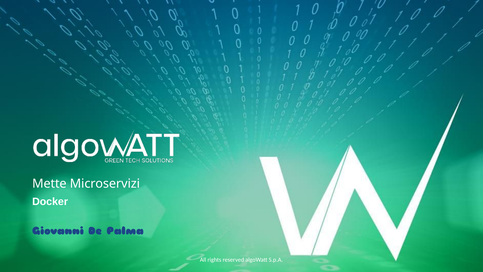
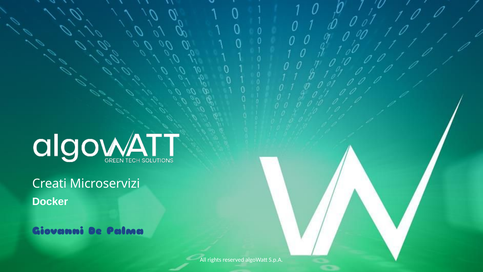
Mette: Mette -> Creati (49, 184)
